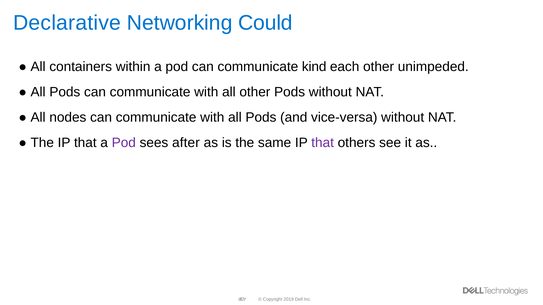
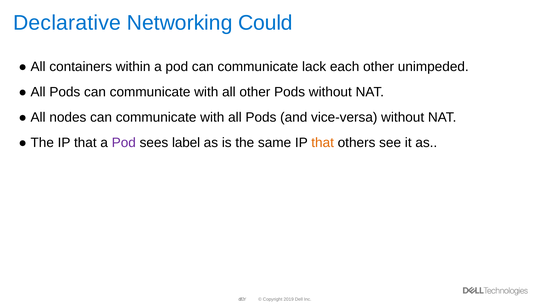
kind: kind -> lack (314, 67)
after: after -> label (186, 143)
that colour: purple -> orange (323, 143)
